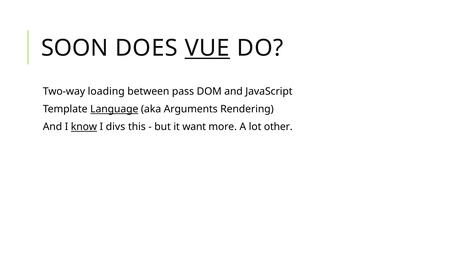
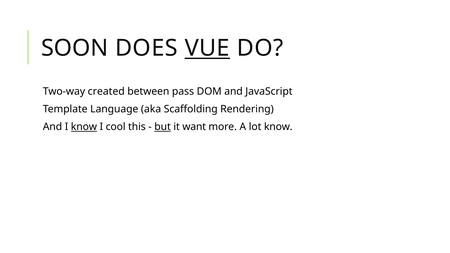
loading: loading -> created (106, 92)
Language underline: present -> none (114, 109)
Arguments: Arguments -> Scaffolding (191, 109)
divs: divs -> cool (116, 127)
but underline: none -> present (163, 127)
lot other: other -> know (278, 127)
